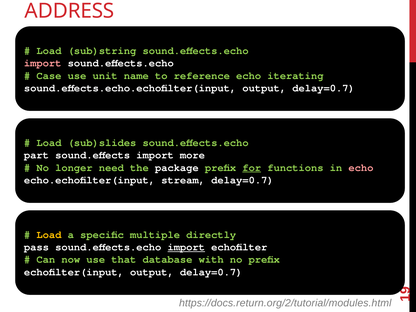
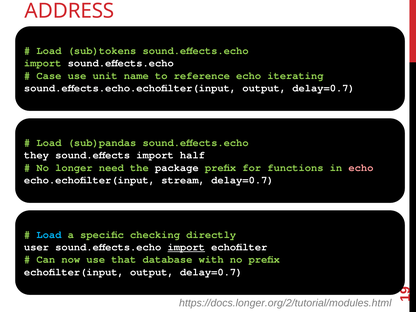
sub)string: sub)string -> sub)tokens (102, 51)
import colour: pink -> light green (43, 63)
sub)slides: sub)slides -> sub)pandas (102, 143)
part: part -> they (36, 155)
more: more -> half (192, 155)
for underline: present -> none (252, 168)
Load colour: yellow -> light blue (49, 235)
multiple: multiple -> checking (155, 235)
pass: pass -> user (36, 247)
https://docs.return.org/2/tutorial/modules.html: https://docs.return.org/2/tutorial/modules.html -> https://docs.longer.org/2/tutorial/modules.html (285, 303)
